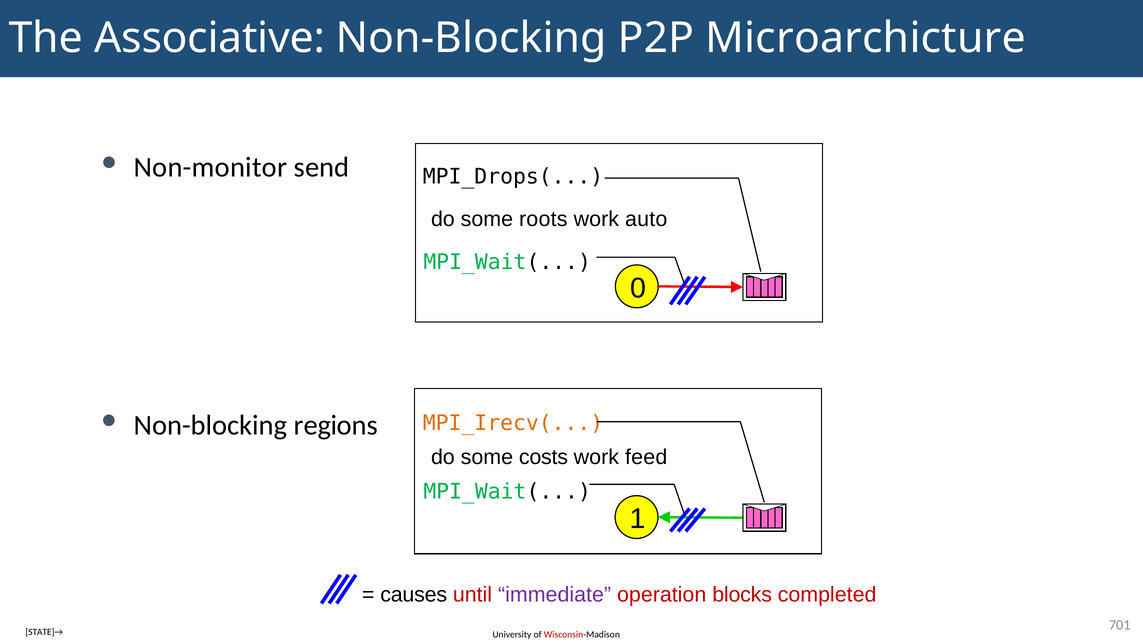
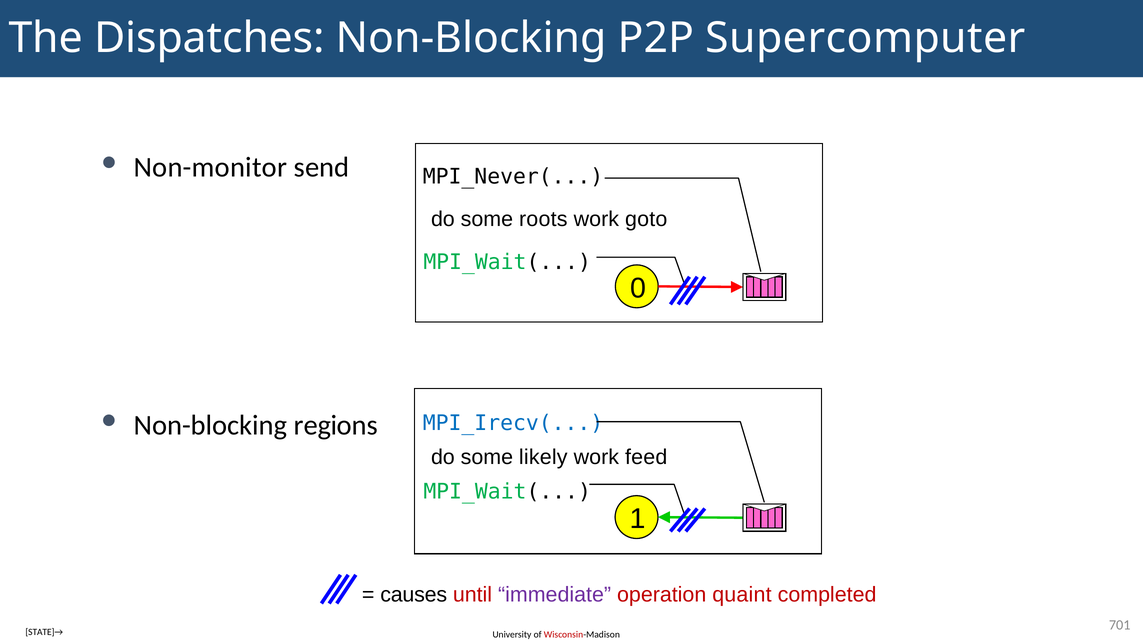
Associative: Associative -> Dispatches (210, 38)
Microarchicture: Microarchicture -> Supercomputer (865, 38)
MPI_Drops(: MPI_Drops( -> MPI_Never( (513, 176)
auto: auto -> goto (646, 219)
MPI_Irecv( colour: orange -> blue (513, 423)
costs: costs -> likely (543, 457)
blocks: blocks -> quaint (742, 595)
